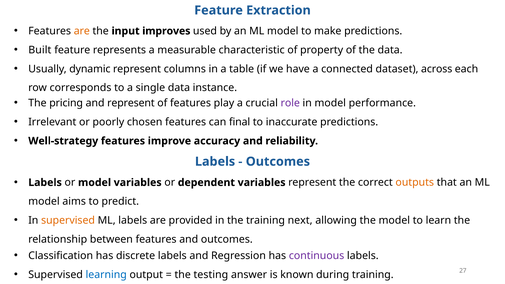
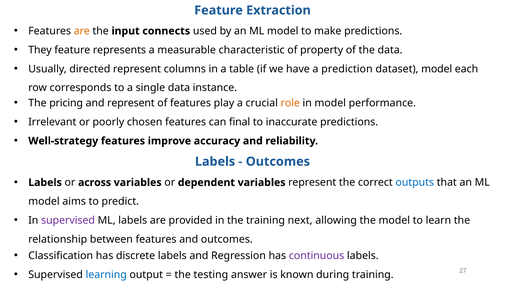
improves: improves -> connects (166, 31)
Built: Built -> They (40, 50)
dynamic: dynamic -> directed (90, 69)
connected: connected -> prediction (347, 69)
dataset across: across -> model (437, 69)
role colour: purple -> orange (290, 103)
or model: model -> across (95, 183)
outputs colour: orange -> blue (415, 183)
supervised colour: orange -> purple (68, 220)
